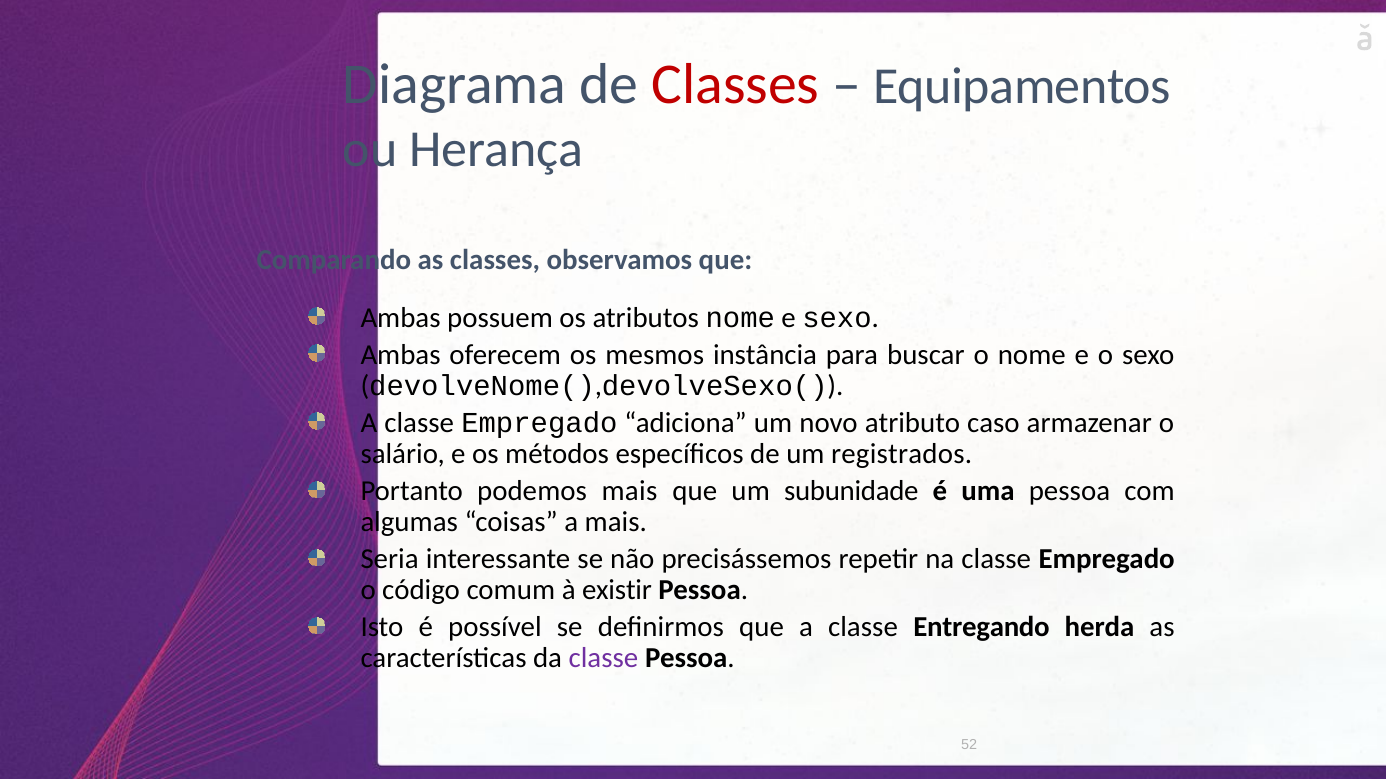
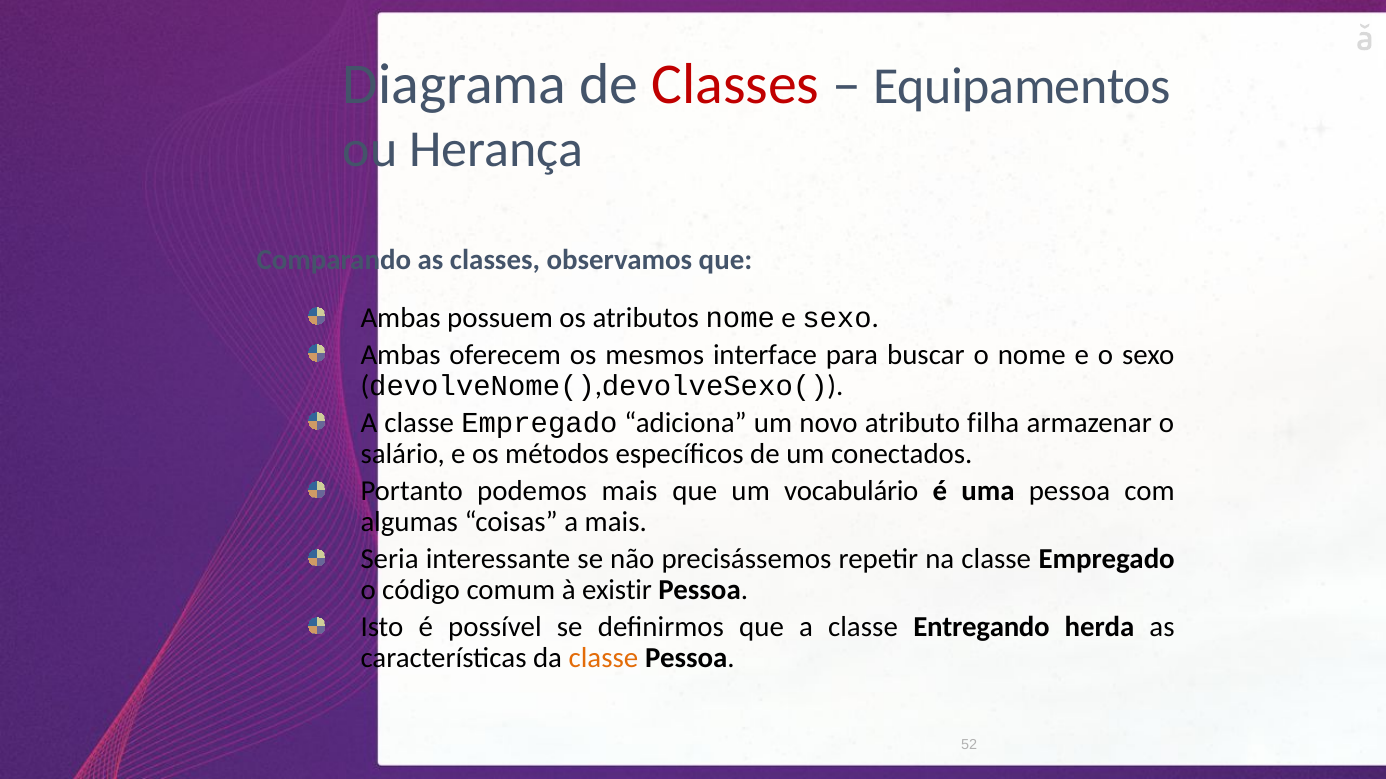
instância: instância -> interface (765, 355)
caso: caso -> filha (993, 423)
registrados: registrados -> conectados (902, 454)
subunidade: subunidade -> vocabulário (851, 491)
classe colour: purple -> orange (603, 659)
